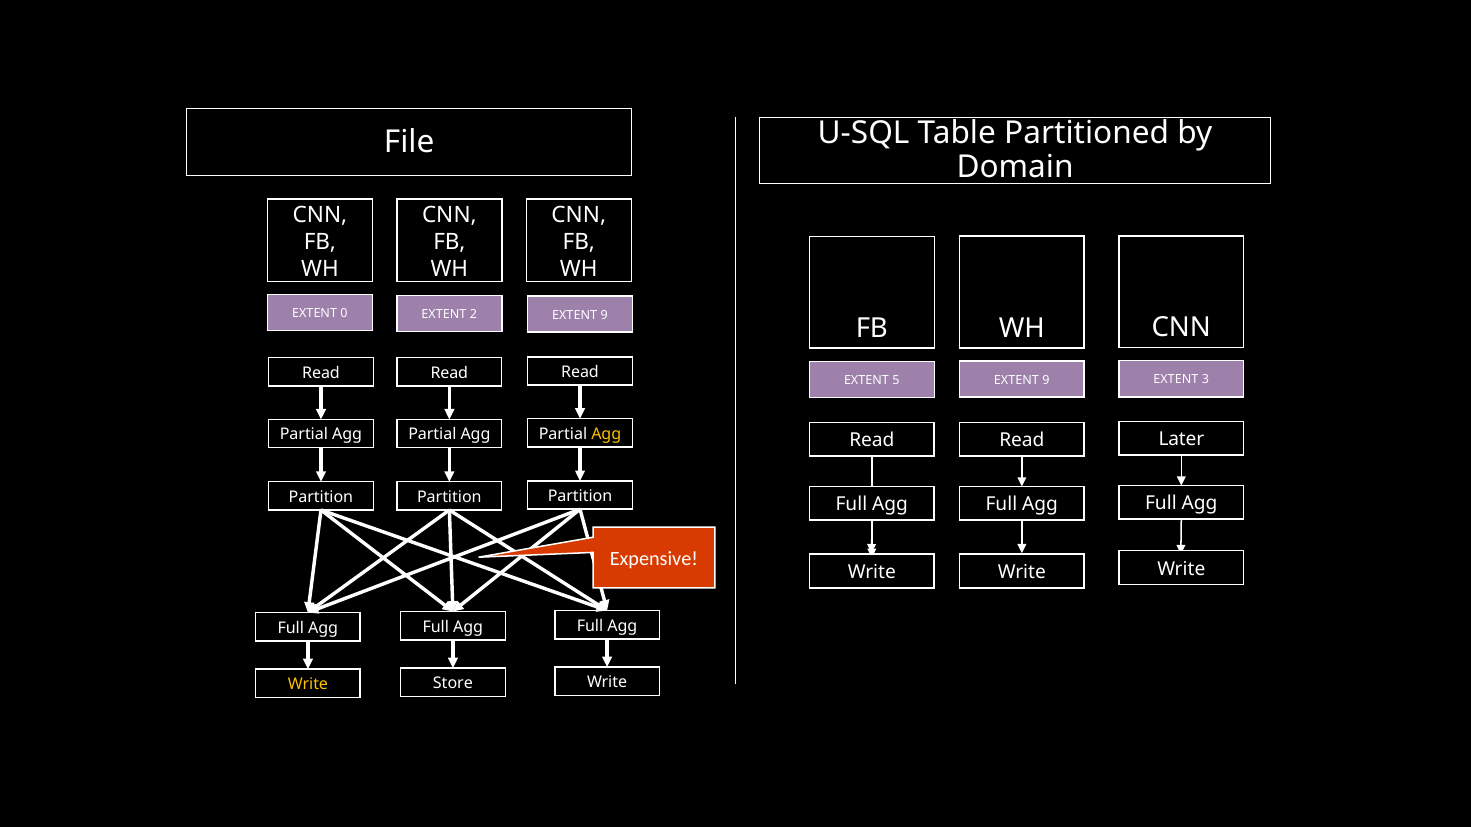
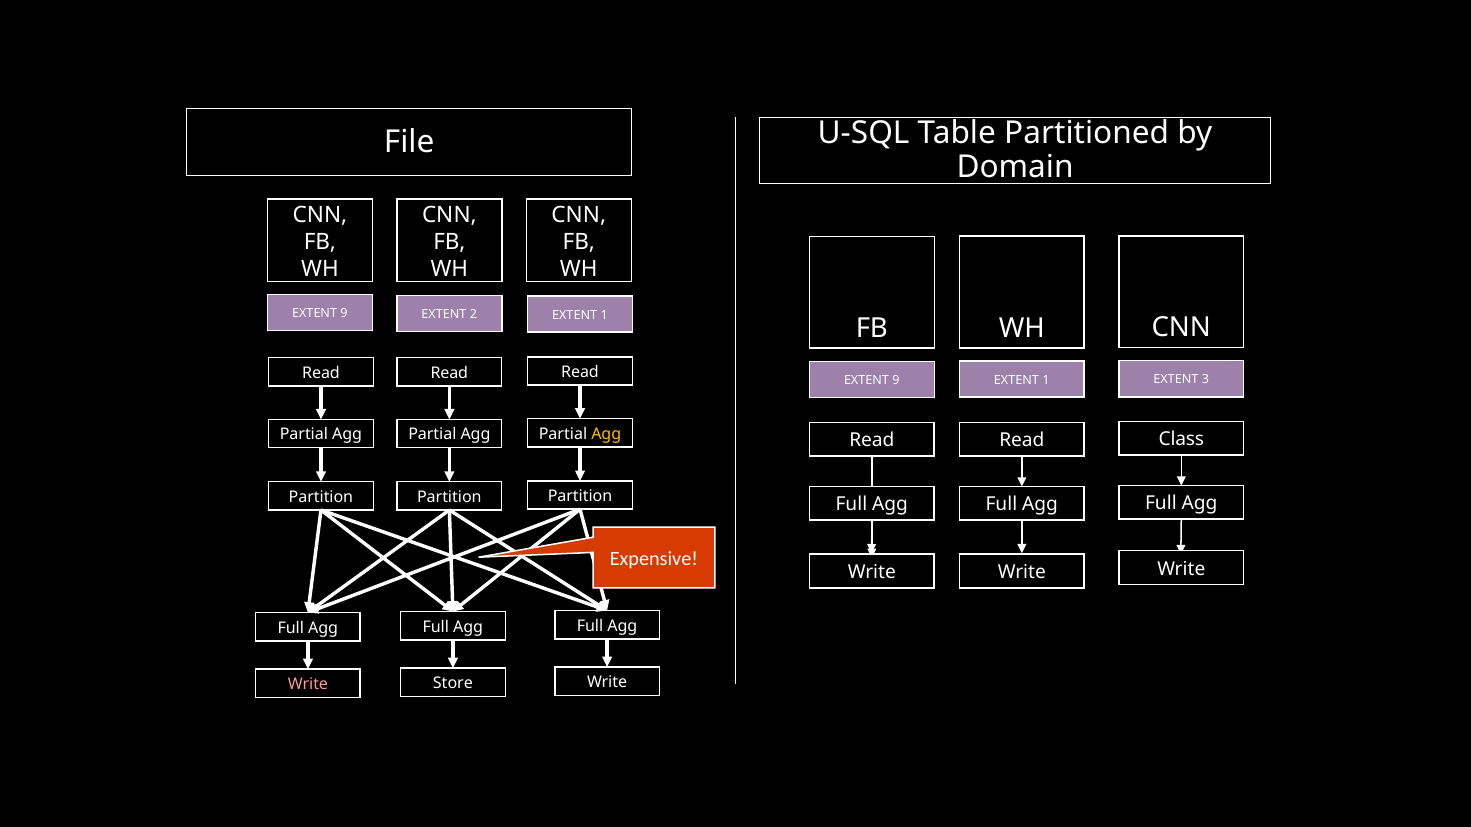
0: 0 -> 9 (344, 314)
2 EXTENT 9: 9 -> 1 (604, 315)
9: 9 -> 1 (1046, 380)
5: 5 -> 9 (896, 380)
Later: Later -> Class (1181, 440)
Write colour: yellow -> pink (308, 685)
